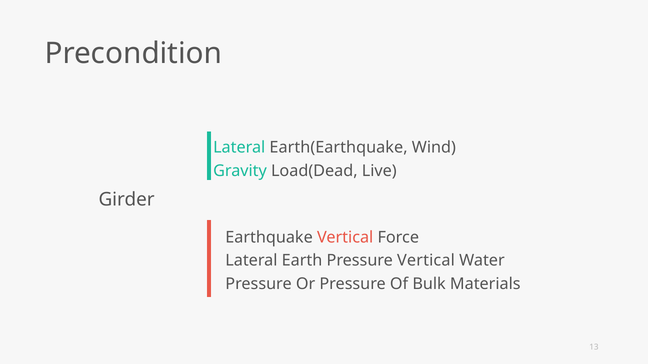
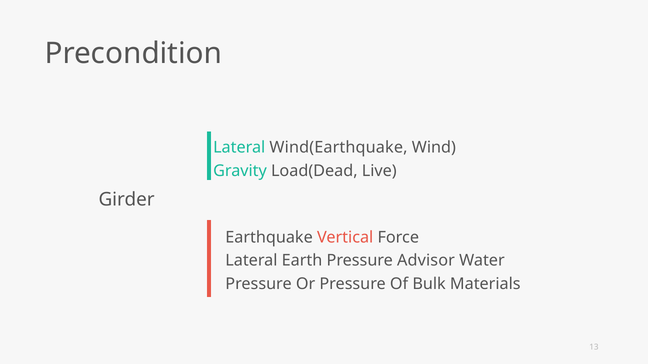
Earth(Earthquake: Earth(Earthquake -> Wind(Earthquake (338, 148)
Pressure Vertical: Vertical -> Advisor (426, 261)
